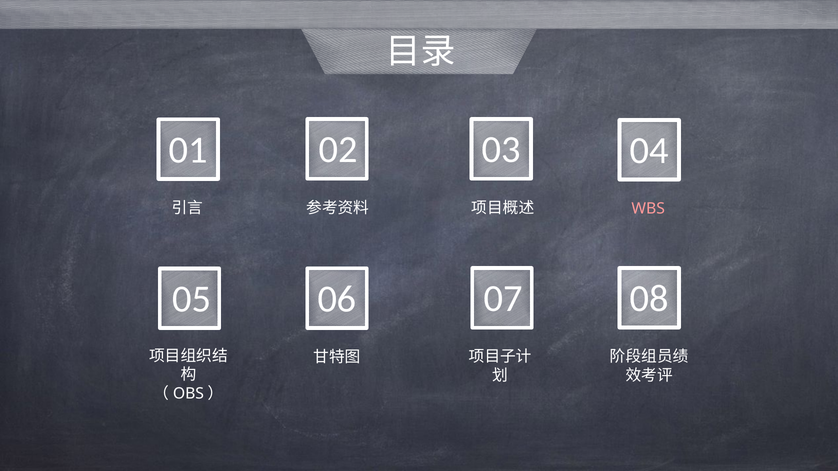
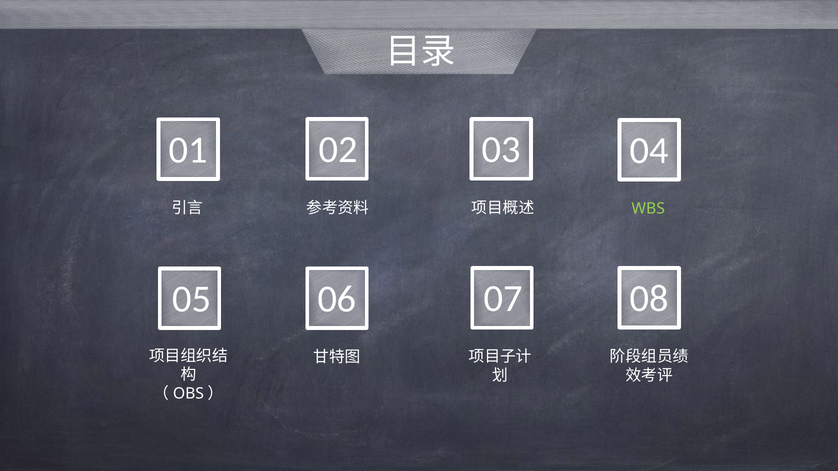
WBS colour: pink -> light green (648, 209)
